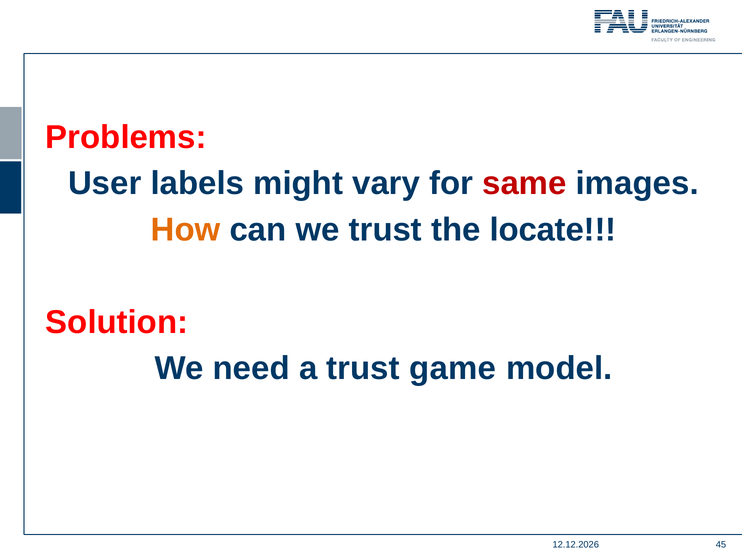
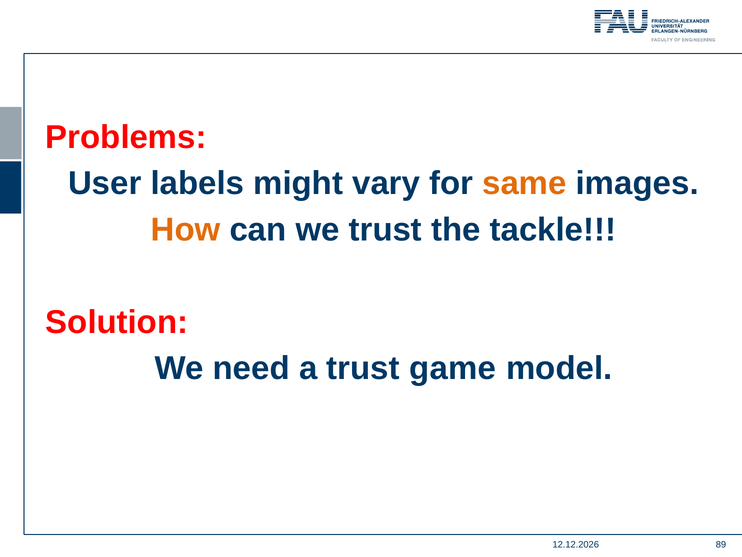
same colour: red -> orange (524, 183)
locate: locate -> tackle (553, 230)
45: 45 -> 89 (721, 544)
